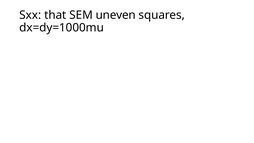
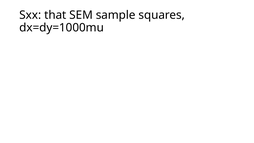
uneven: uneven -> sample (116, 15)
